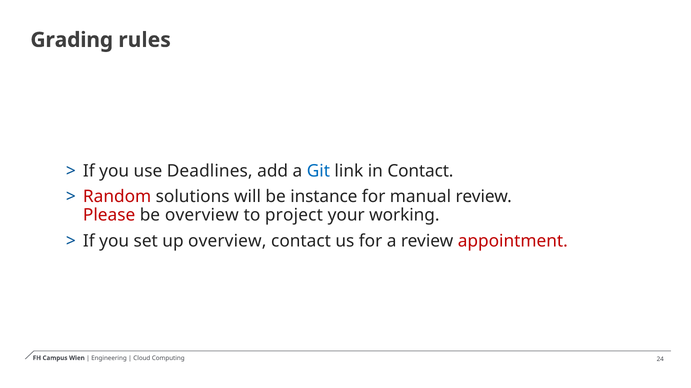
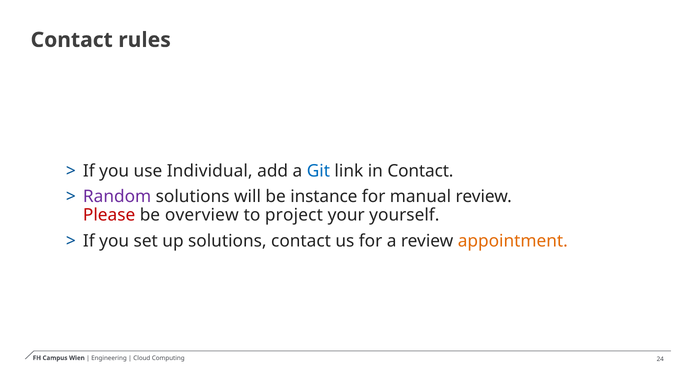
Grading: Grading -> Contact (72, 40)
Deadlines: Deadlines -> Individual (210, 171)
Random colour: red -> purple (117, 197)
working: working -> yourself (404, 216)
up overview: overview -> solutions (227, 241)
appointment colour: red -> orange (513, 241)
